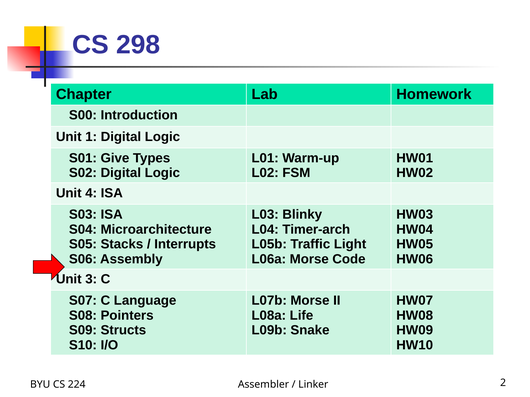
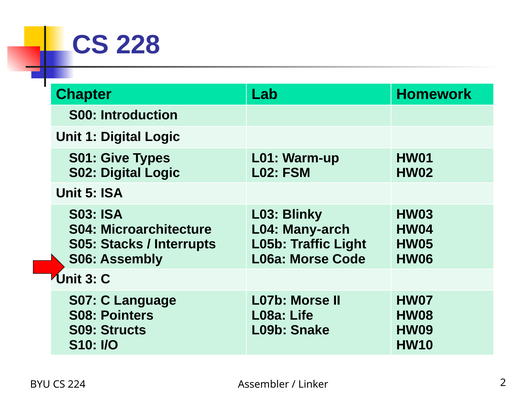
298: 298 -> 228 (138, 45)
4: 4 -> 5 (91, 193)
Timer-arch: Timer-arch -> Many-arch (316, 230)
